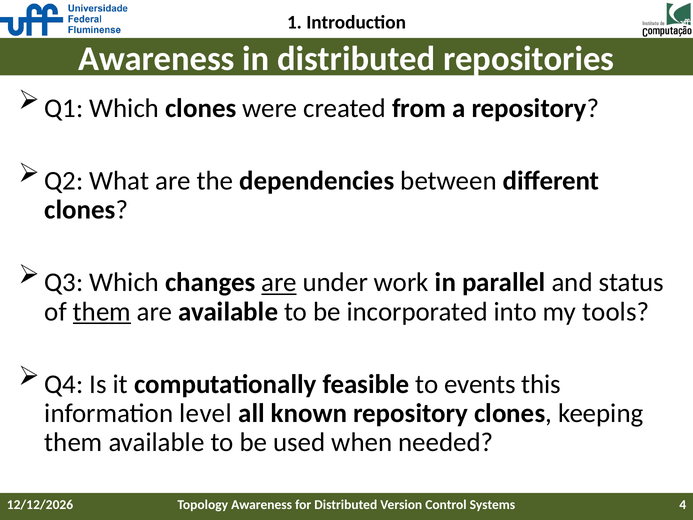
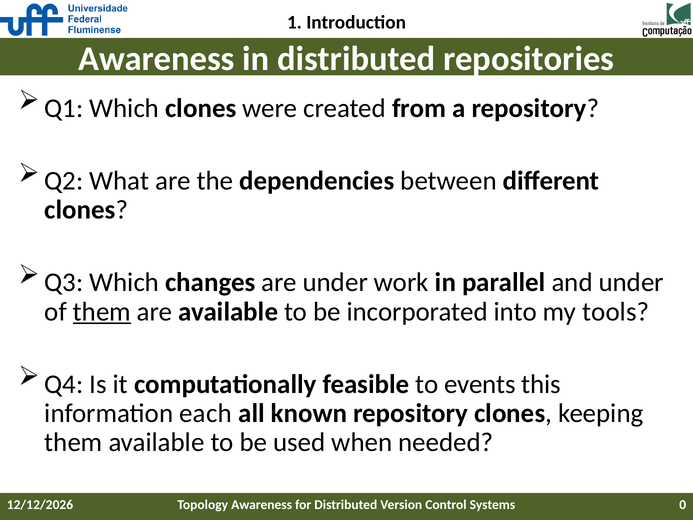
are underline: present -> none (279, 282)
and status: status -> under (631, 282)
level: level -> each (206, 413)
4: 4 -> 0 (683, 505)
